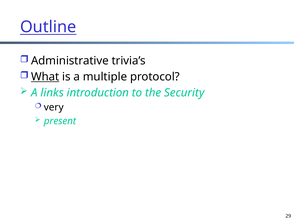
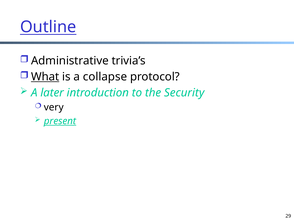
multiple: multiple -> collapse (105, 77)
links: links -> later (52, 93)
present underline: none -> present (60, 121)
